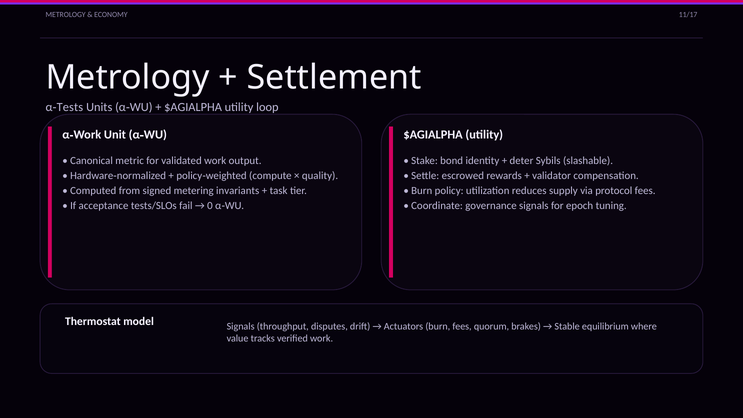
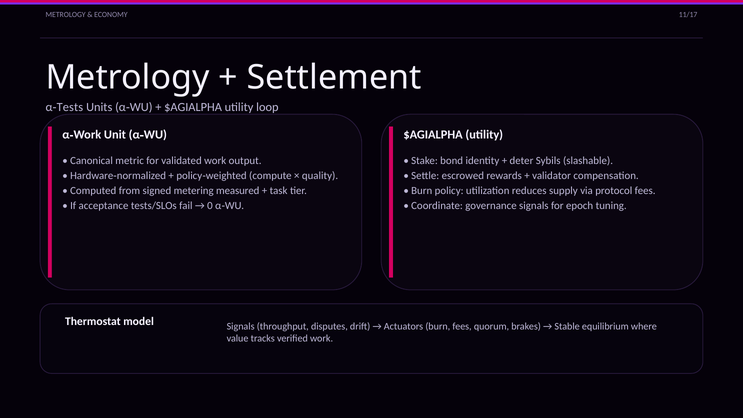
invariants: invariants -> measured (238, 191)
